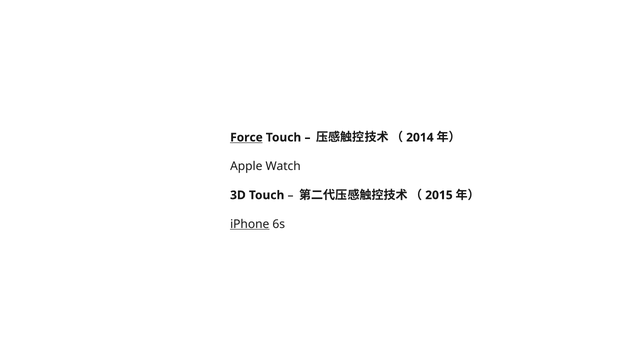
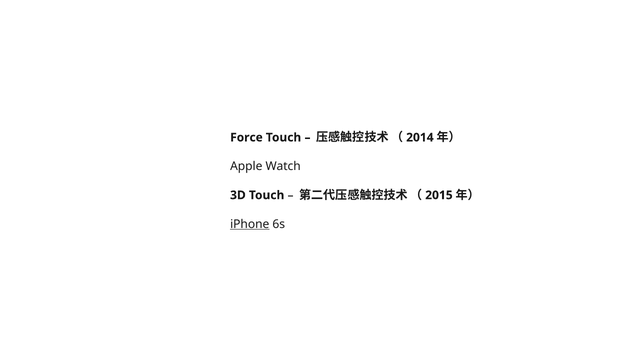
Force underline: present -> none (246, 137)
